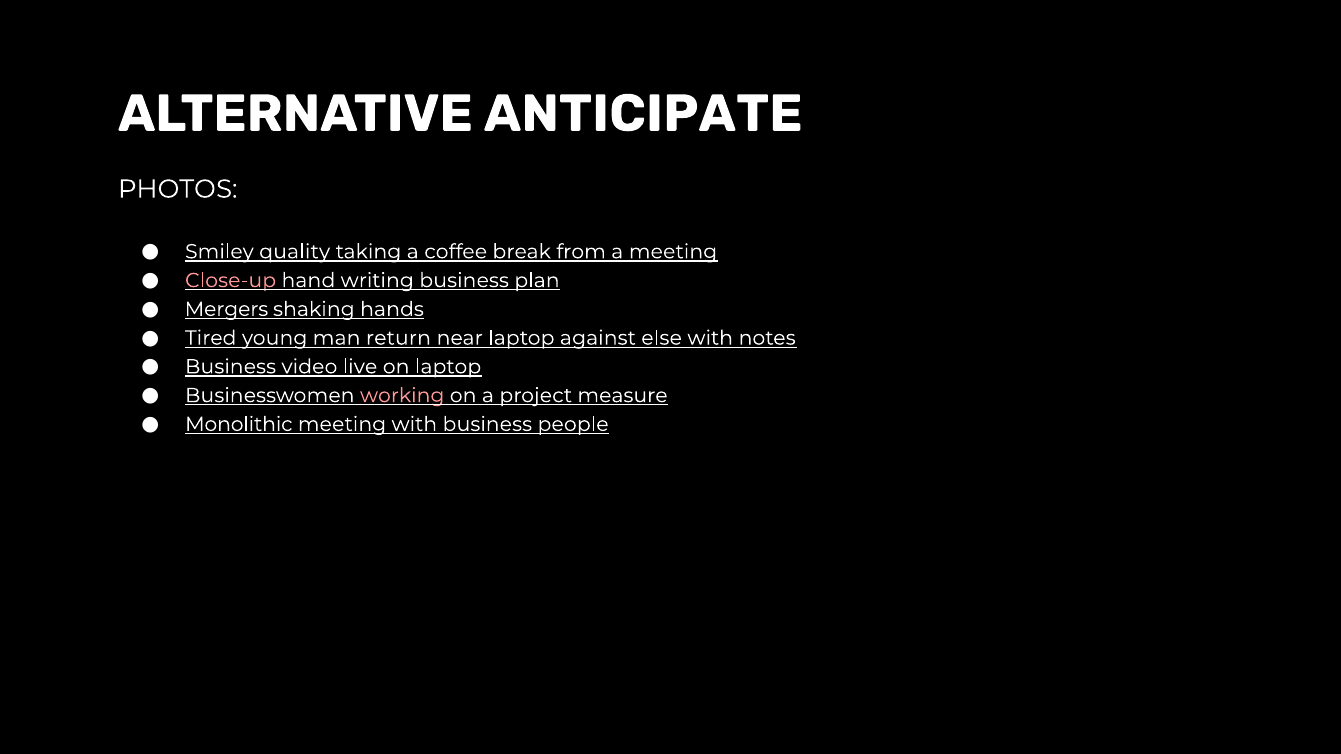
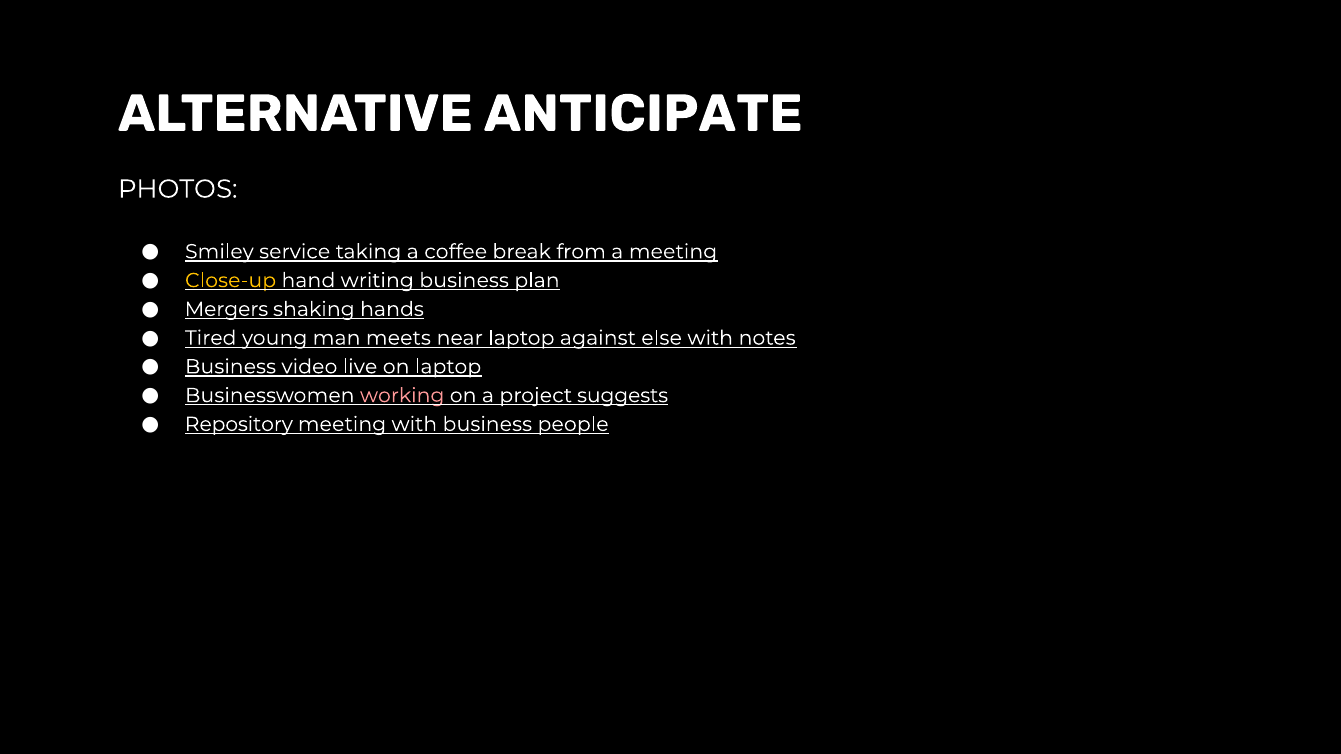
quality: quality -> service (295, 252)
Close-up colour: pink -> yellow (231, 281)
return: return -> meets (398, 338)
measure: measure -> suggests (623, 396)
Monolithic: Monolithic -> Repository (239, 424)
